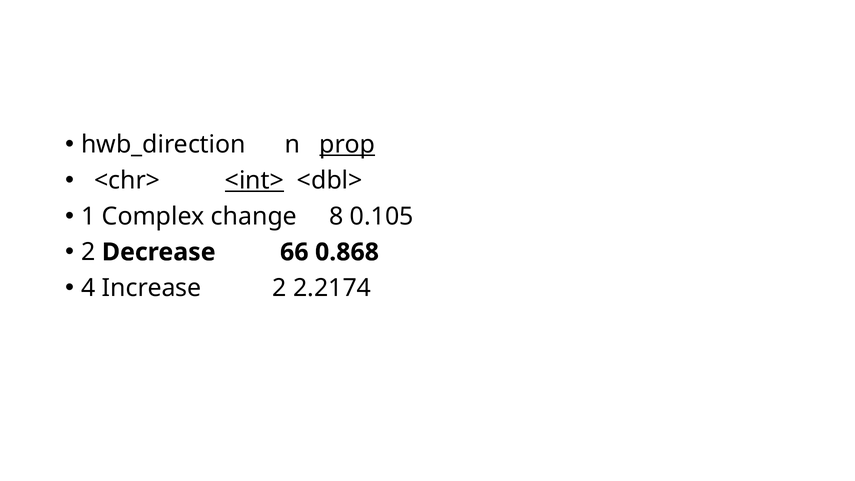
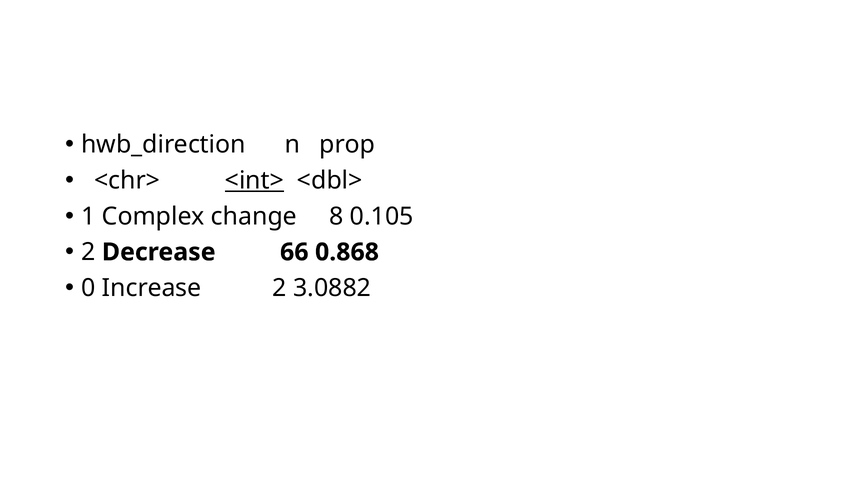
prop underline: present -> none (347, 145)
4: 4 -> 0 (88, 288)
2.2174: 2.2174 -> 3.0882 (332, 288)
